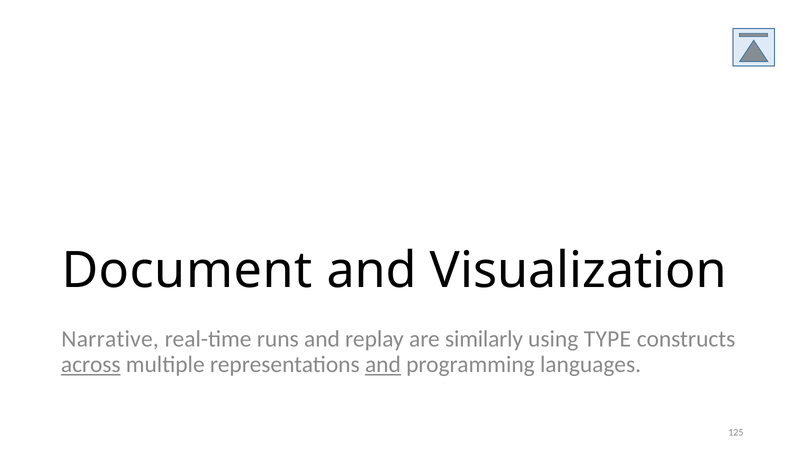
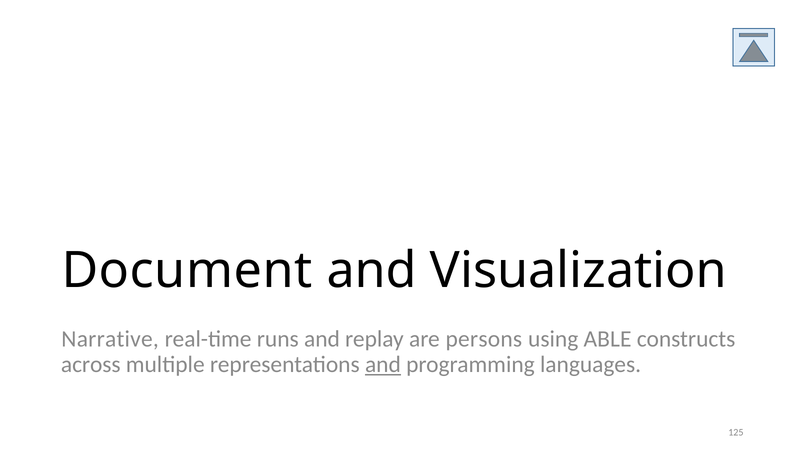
similarly: similarly -> persons (484, 339)
TYPE: TYPE -> ABLE (608, 339)
across underline: present -> none (91, 364)
